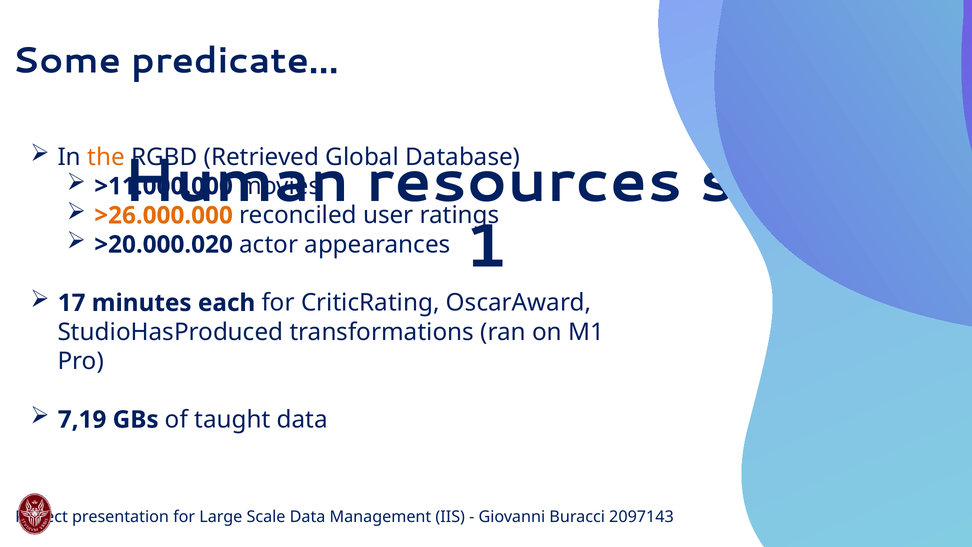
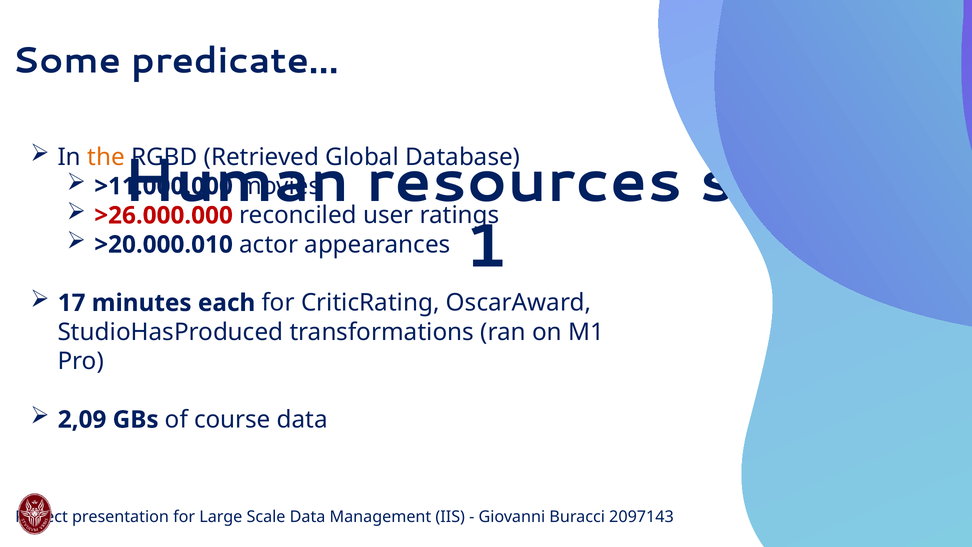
>26.000.000 colour: orange -> red (164, 215)
>20.000.020: >20.000.020 -> >20.000.010 (164, 245)
7,19: 7,19 -> 2,09 (82, 419)
taught: taught -> course (232, 419)
